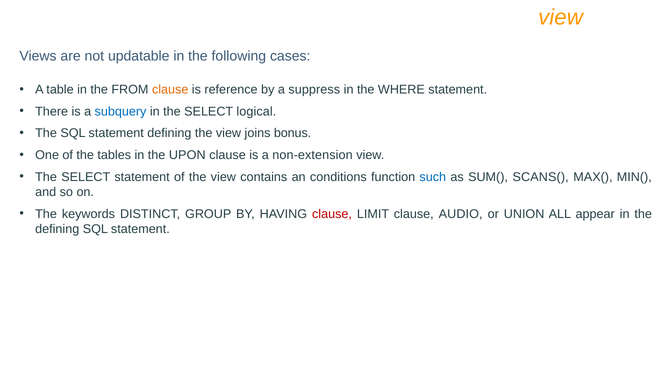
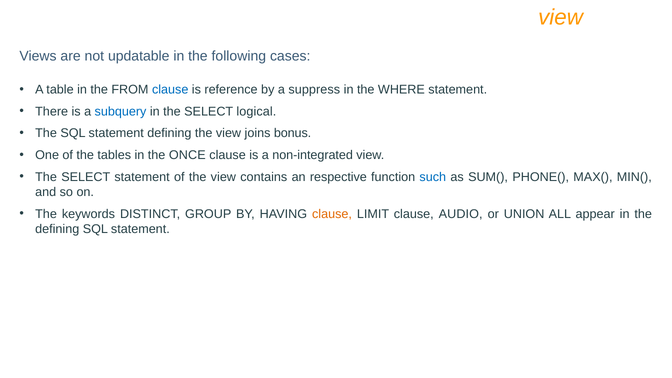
clause colour: orange -> blue (170, 90)
UPON: UPON -> ONCE (187, 155)
non-extension: non-extension -> non-integrated (313, 155)
conditions: conditions -> respective (338, 177)
SCANS(: SCANS( -> PHONE( (541, 177)
clause colour: red -> orange (332, 214)
